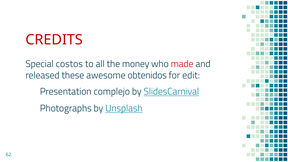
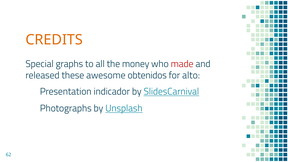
CREDITS colour: red -> orange (54, 40)
costos: costos -> graphs (69, 64)
edit: edit -> alto (191, 75)
complejo: complejo -> indicador (112, 92)
